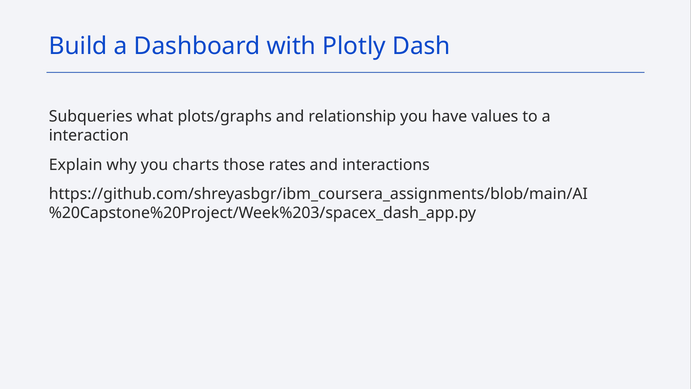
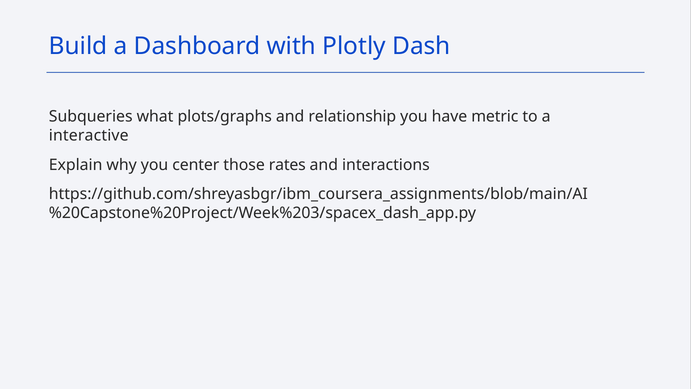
values: values -> metric (495, 117)
interaction: interaction -> interactive (89, 136)
charts: charts -> center (196, 165)
